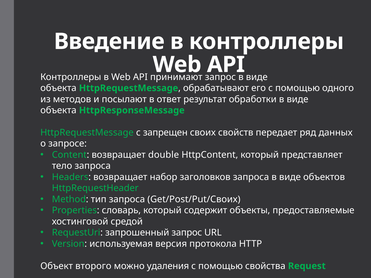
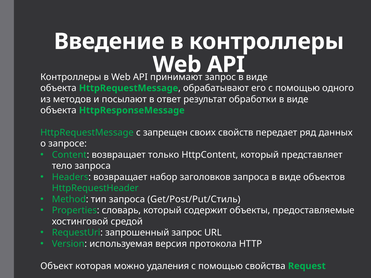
double: double -> только (164, 155)
Get/Post/Put/Своих: Get/Post/Put/Своих -> Get/Post/Put/Стиль (194, 199)
второго: второго -> которая (93, 266)
